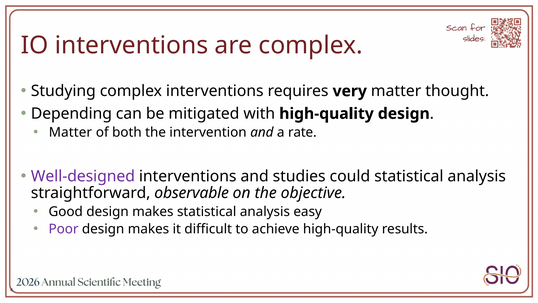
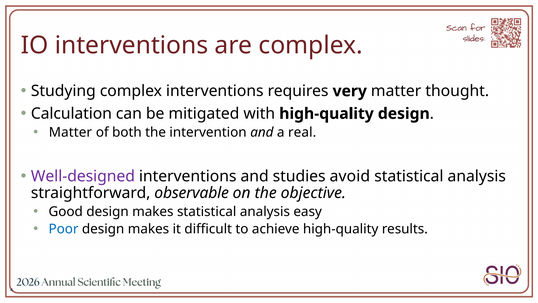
Depending: Depending -> Calculation (71, 114)
rate: rate -> real (302, 132)
could: could -> avoid (350, 176)
Poor colour: purple -> blue (64, 229)
